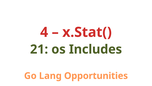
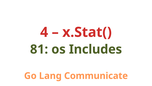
21: 21 -> 81 (39, 49)
Opportunities: Opportunities -> Communicate (96, 75)
